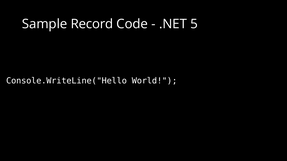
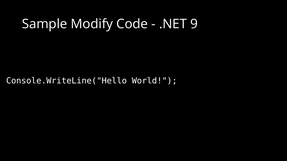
Record: Record -> Modify (92, 24)
5: 5 -> 9 (194, 24)
